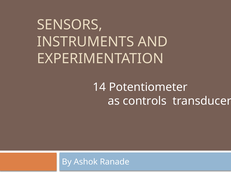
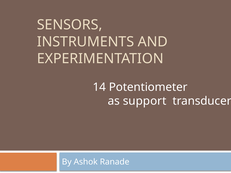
controls: controls -> support (145, 101)
